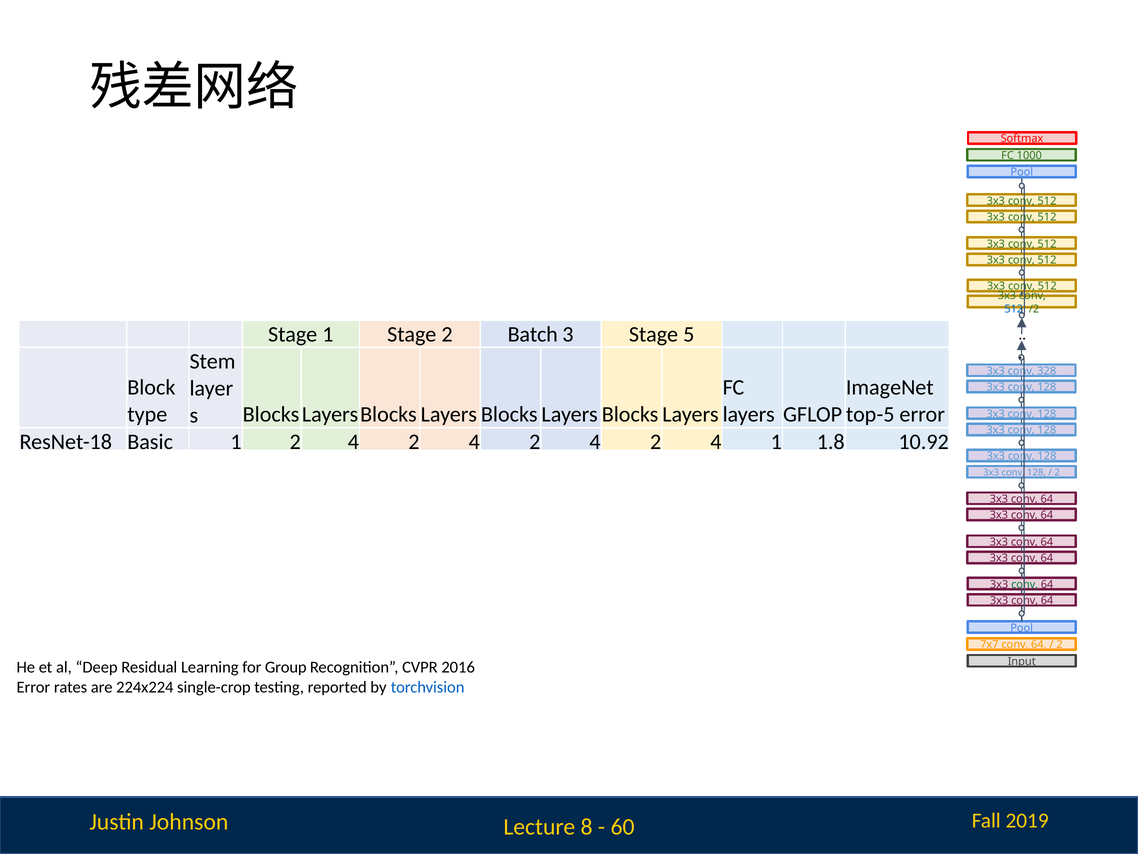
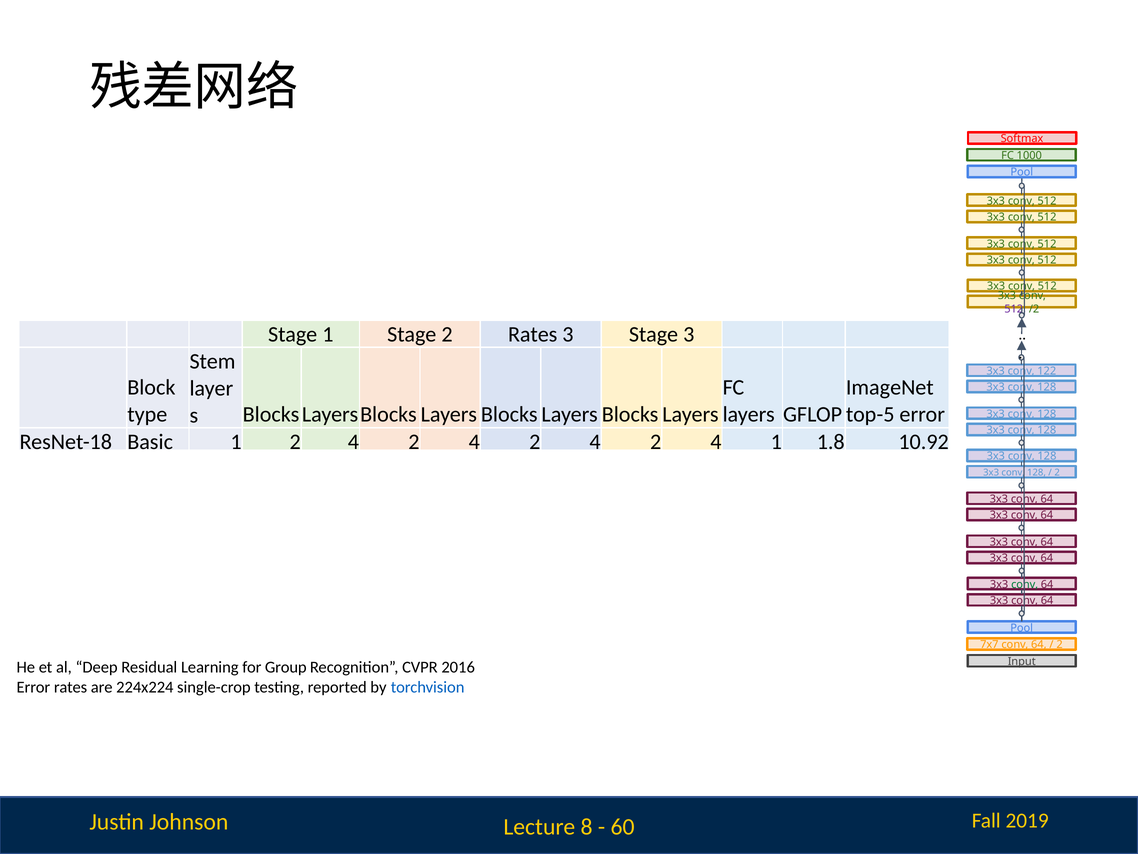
512 colour: blue -> purple (1015, 309)
2 Batch: Batch -> Rates (533, 334)
Stage 5: 5 -> 3 (689, 334)
328: 328 -> 122 (1047, 371)
